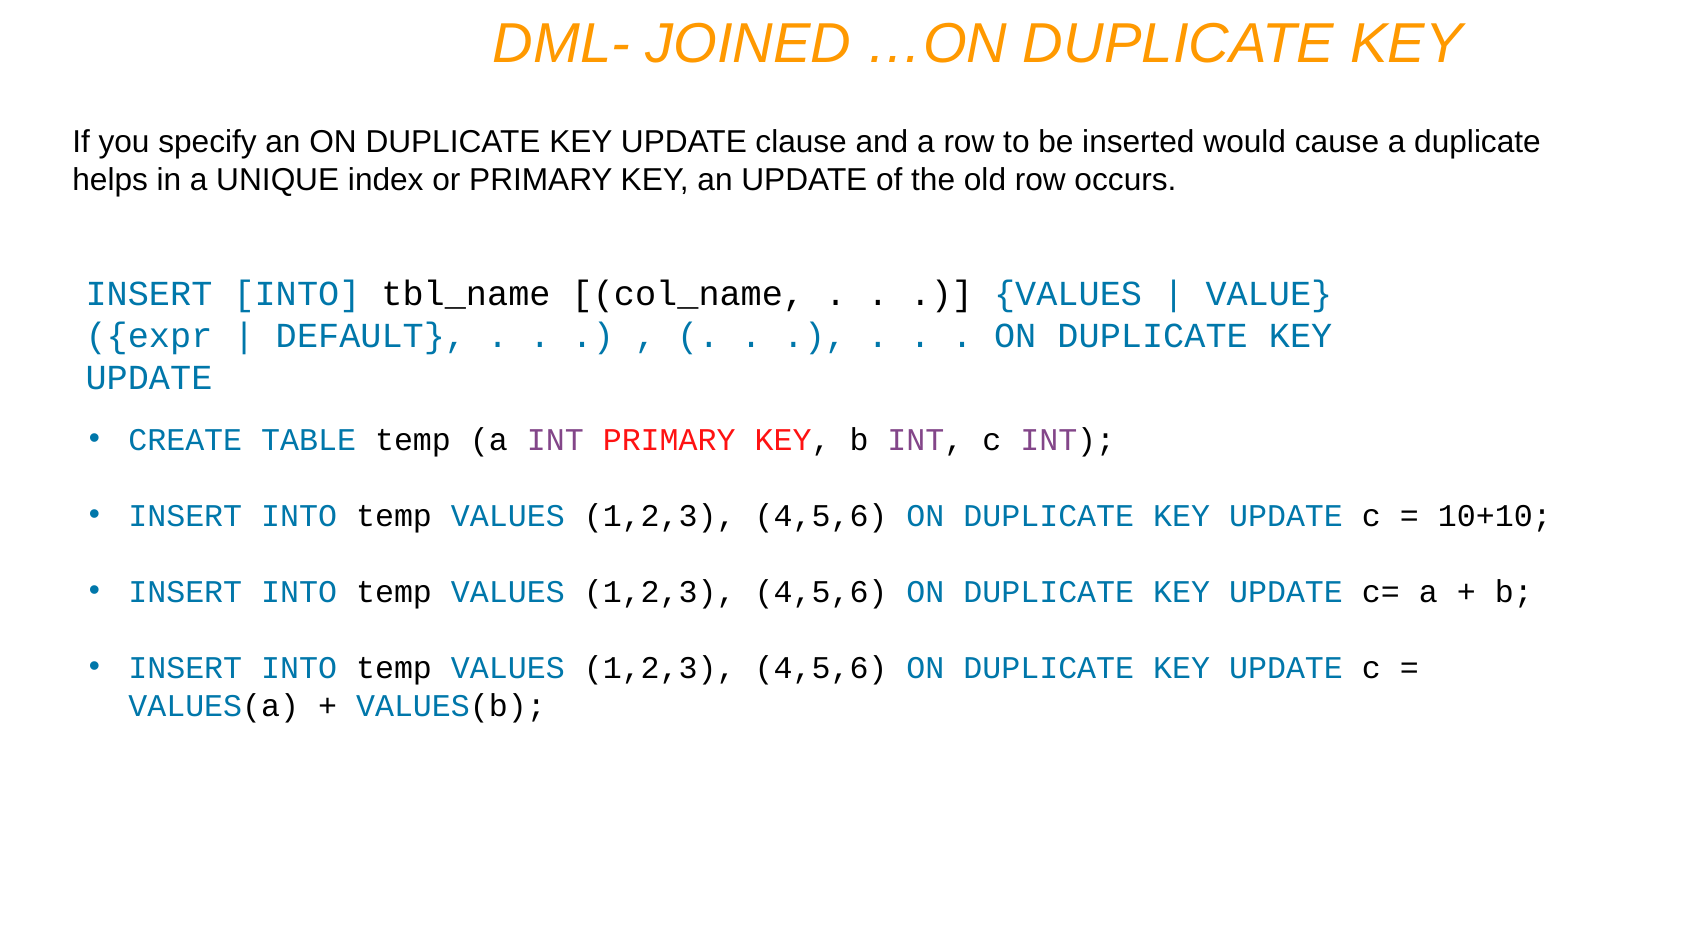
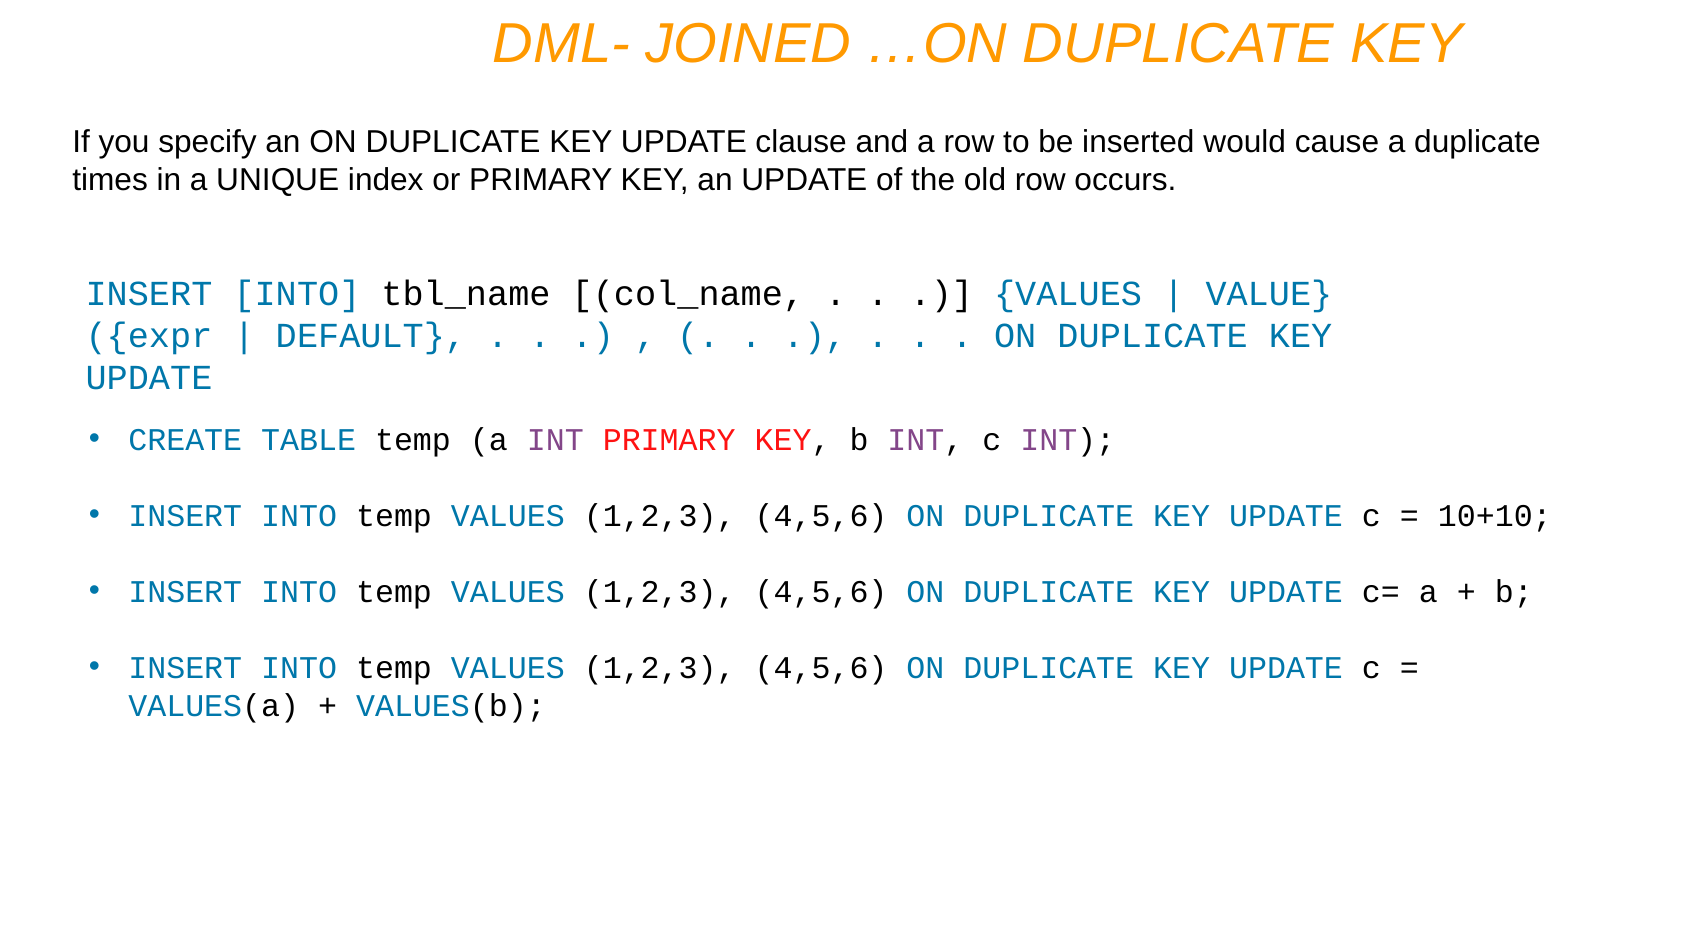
helps: helps -> times (110, 180)
